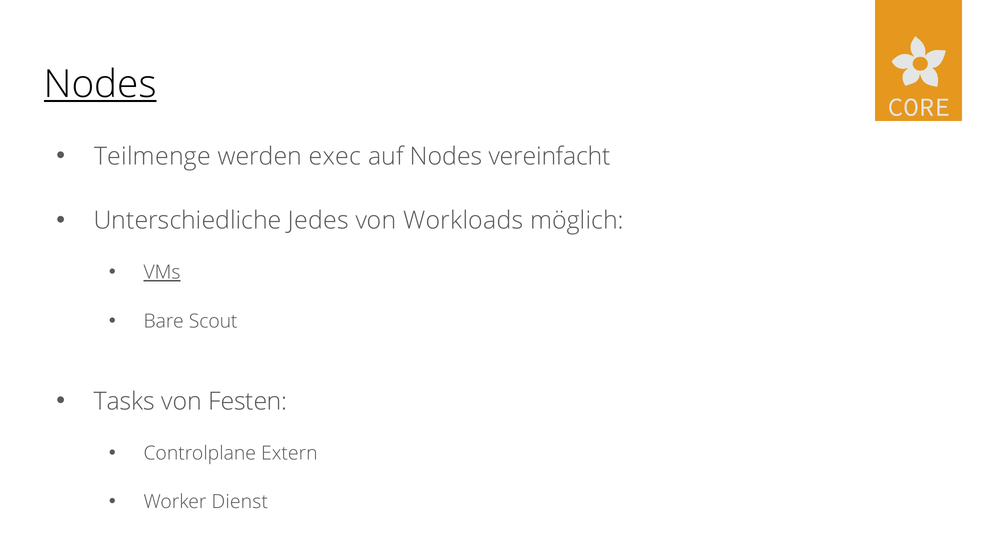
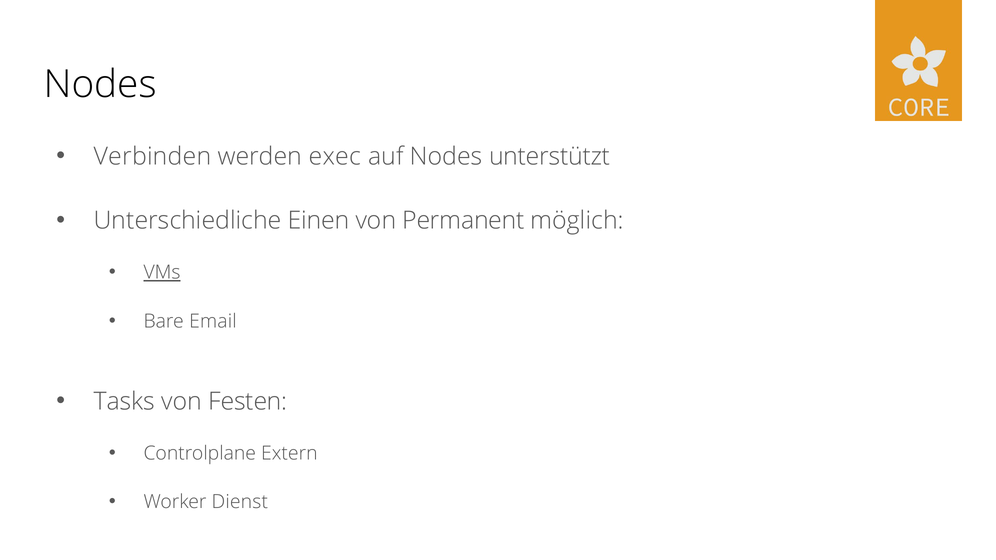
Nodes underline: present -> none (100, 84)
Teilmenge: Teilmenge -> Verbinden (152, 157)
vereinfacht: vereinfacht -> unterstützt (550, 157)
Jedes: Jedes -> Einen (319, 221)
Workloads: Workloads -> Permanent (463, 221)
Scout: Scout -> Email (213, 321)
